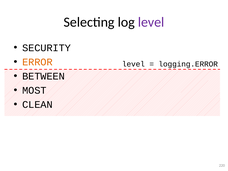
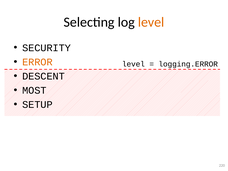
level colour: purple -> orange (151, 22)
BETWEEN: BETWEEN -> DESCENT (44, 76)
CLEAN: CLEAN -> SETUP (37, 105)
